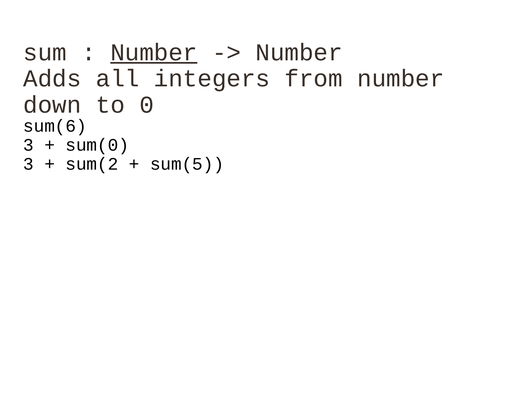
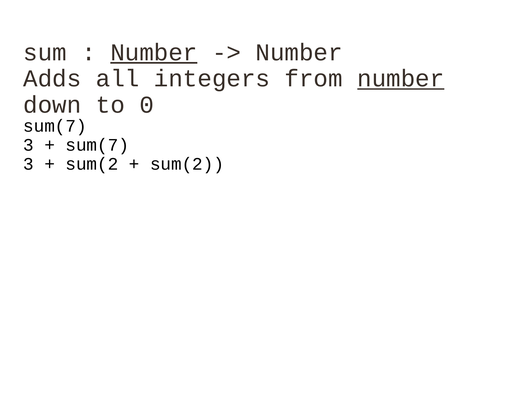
number underline: none -> present (401, 79)
sum(6: sum(6 -> sum(7 (55, 126)
sum(0: sum(0 -> sum(7 (97, 145)
sum(5: sum(5 -> sum(2 (187, 164)
